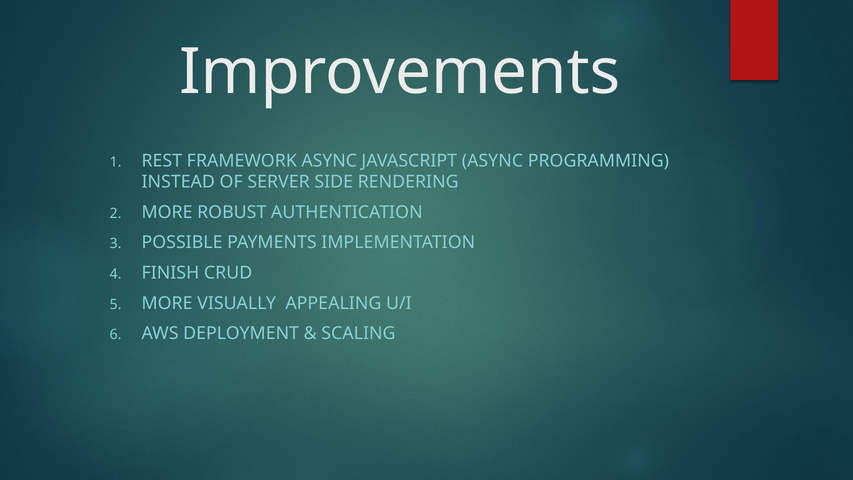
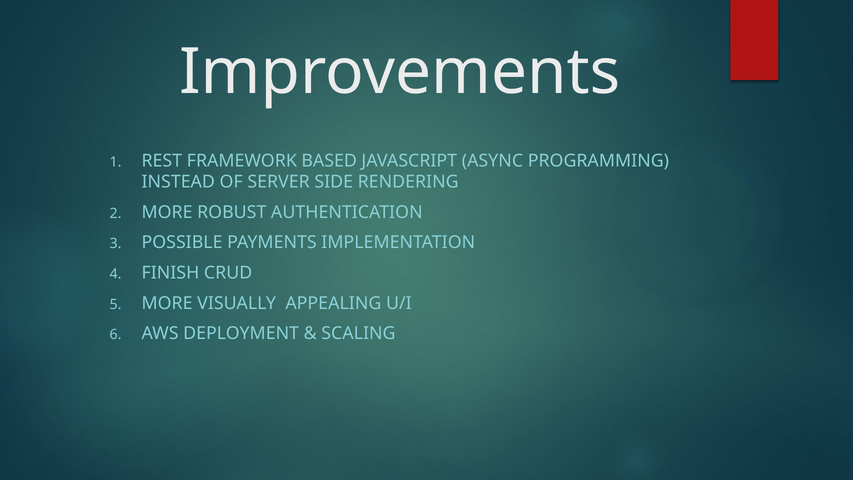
FRAMEWORK ASYNC: ASYNC -> BASED (329, 161)
